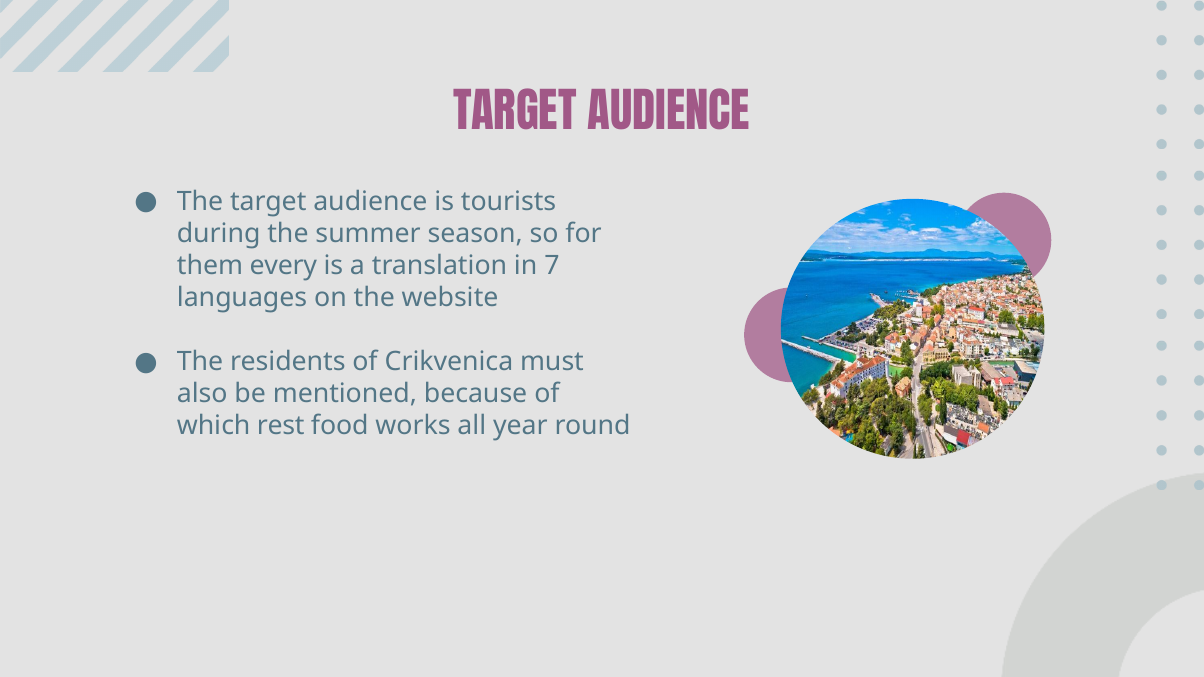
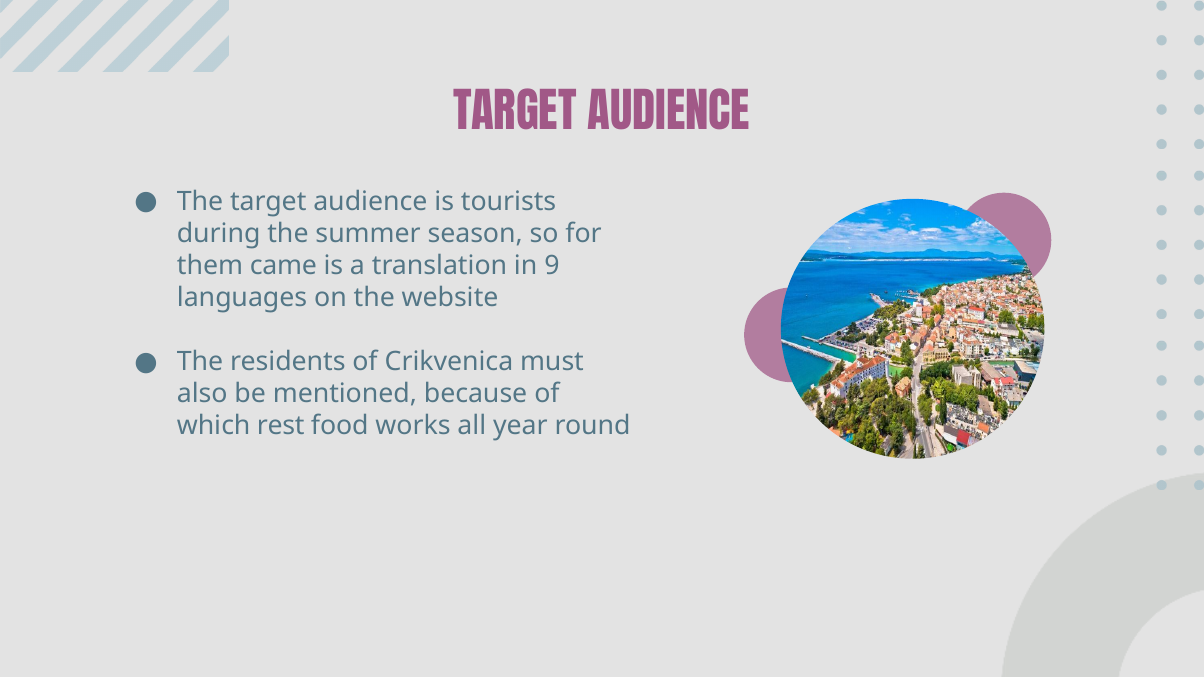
every: every -> came (283, 266)
7: 7 -> 9 (552, 266)
